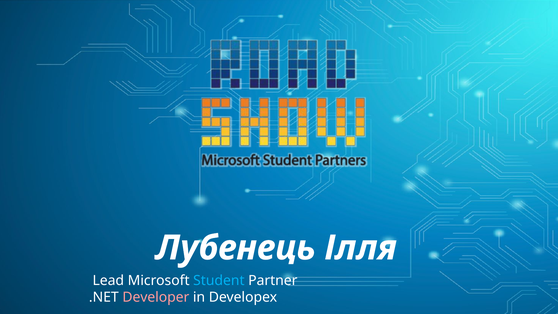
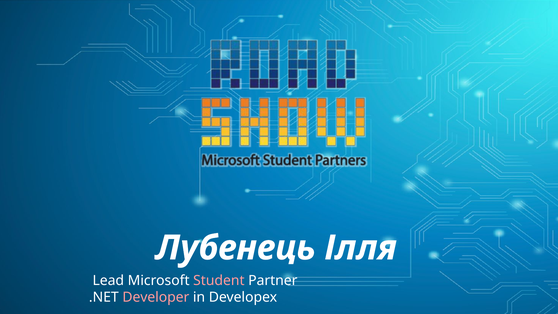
Student colour: light blue -> pink (219, 280)
